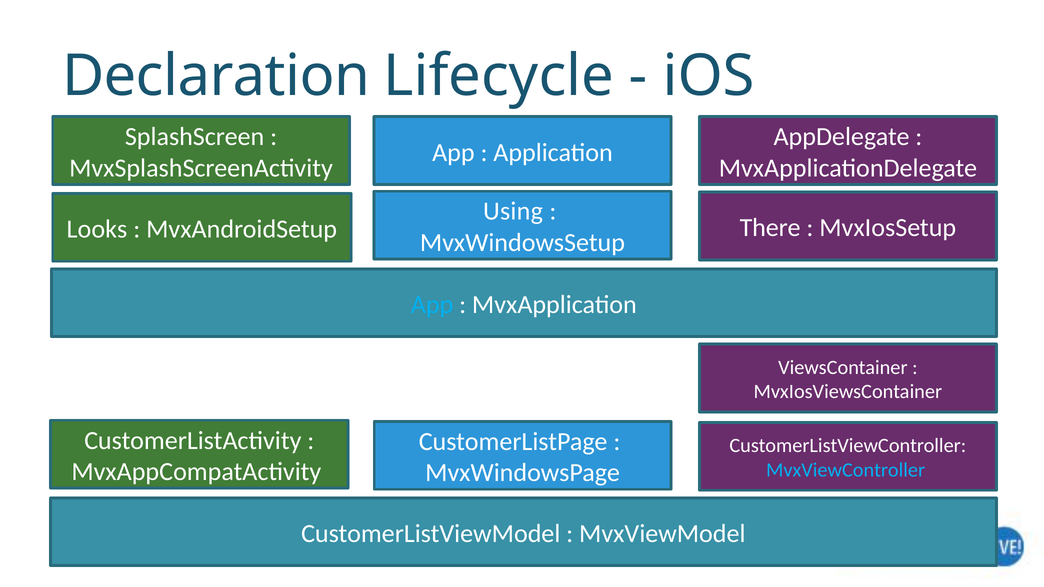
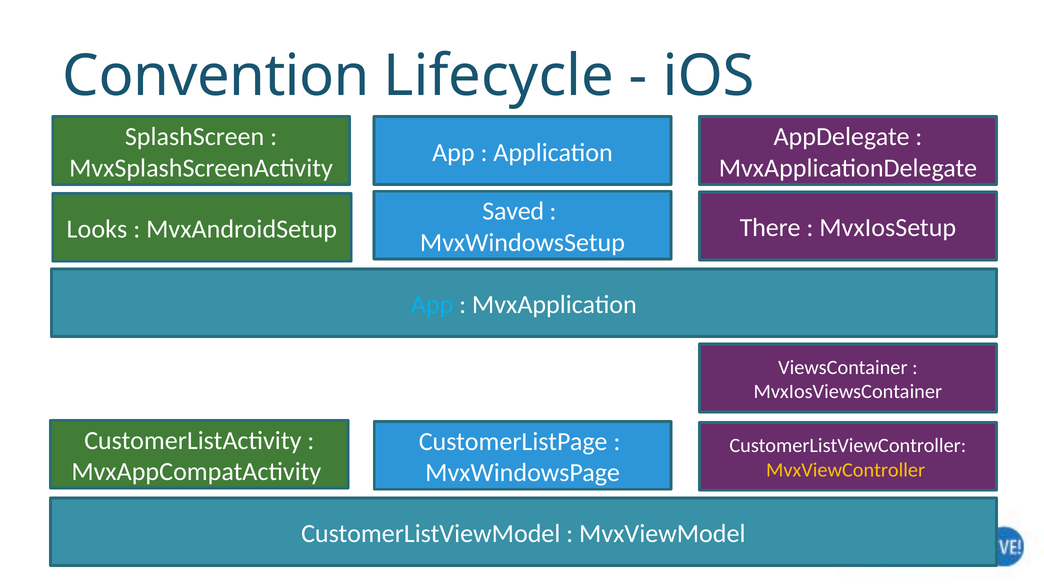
Declaration: Declaration -> Convention (216, 76)
Using: Using -> Saved (513, 211)
MvxViewController colour: light blue -> yellow (846, 470)
